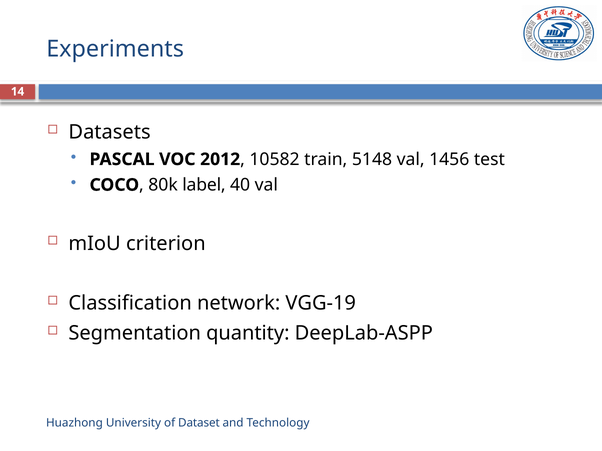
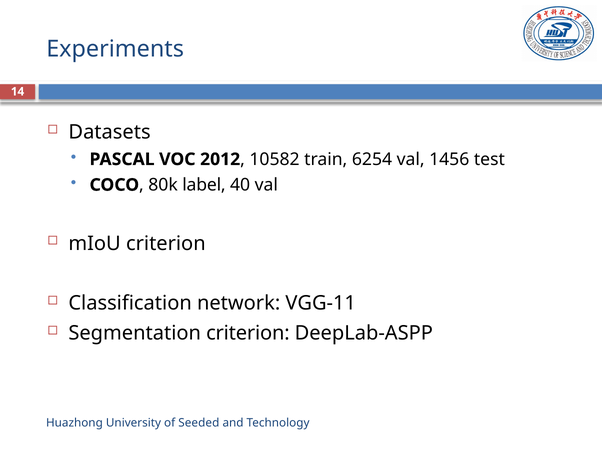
5148: 5148 -> 6254 (372, 159)
VGG-19: VGG-19 -> VGG-11 (321, 304)
Segmentation quantity: quantity -> criterion (248, 334)
Dataset: Dataset -> Seeded (199, 423)
